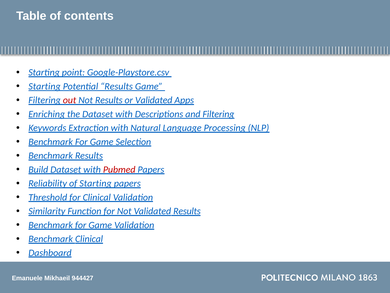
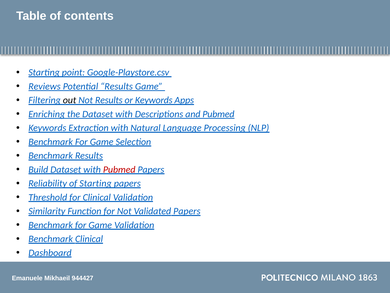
Starting: Starting -> Reviews (45, 86)
out colour: red -> black (70, 100)
or Validated: Validated -> Keywords (154, 100)
and Filtering: Filtering -> Pubmed (218, 114)
Validated Results: Results -> Papers (187, 211)
